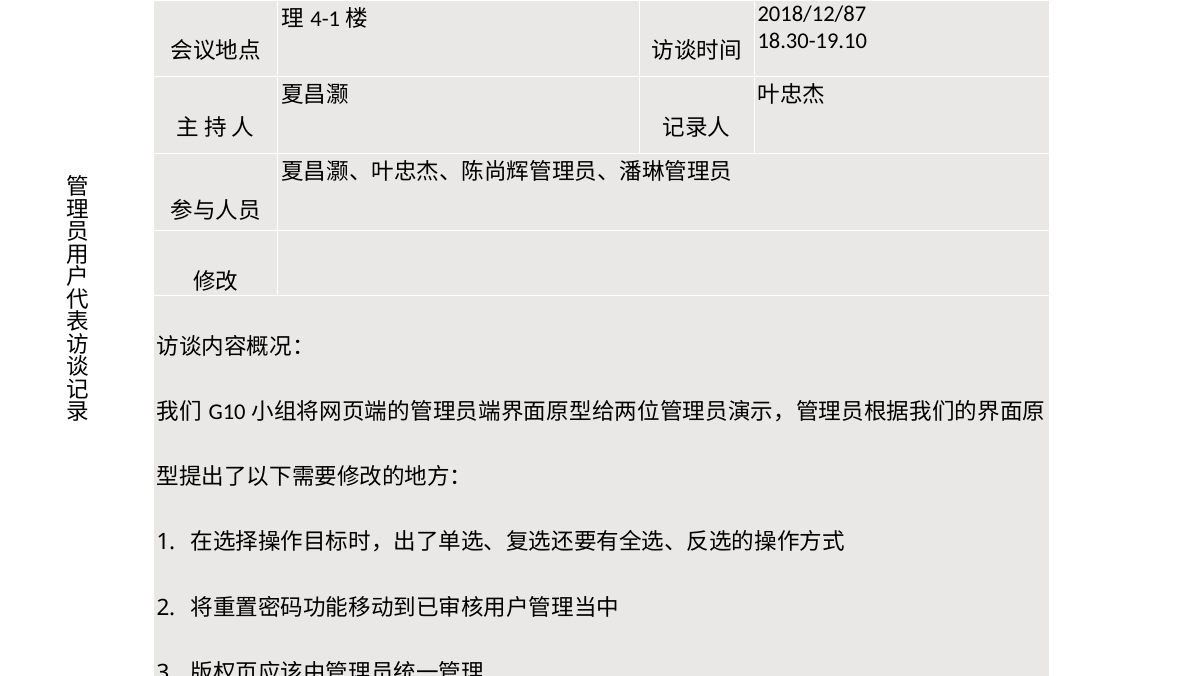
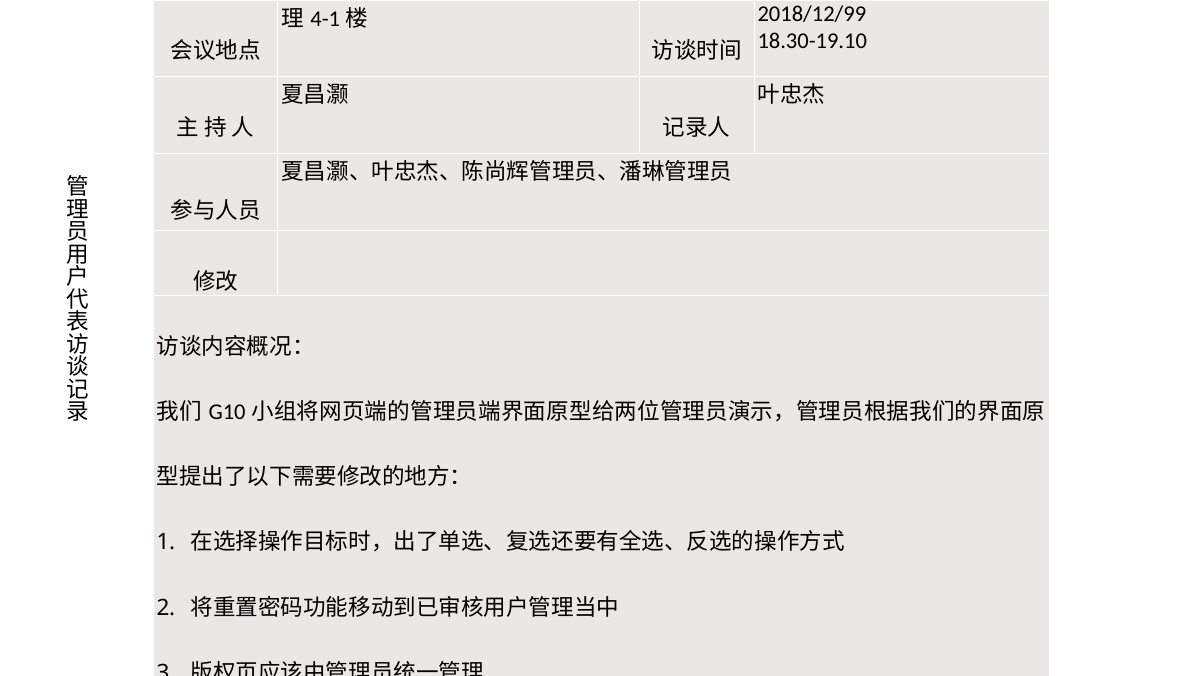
2018/12/87: 2018/12/87 -> 2018/12/99 (812, 14)
